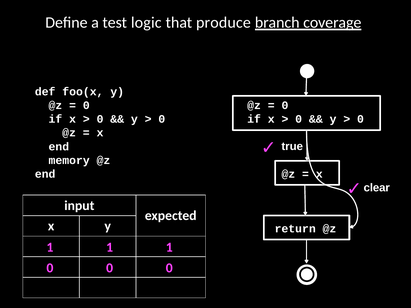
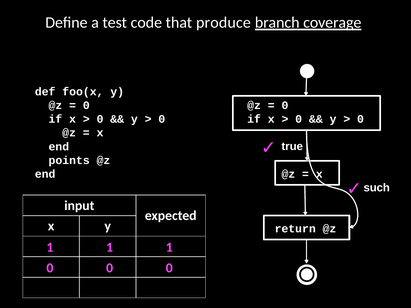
logic: logic -> code (146, 23)
memory: memory -> points (69, 160)
clear: clear -> such (377, 188)
